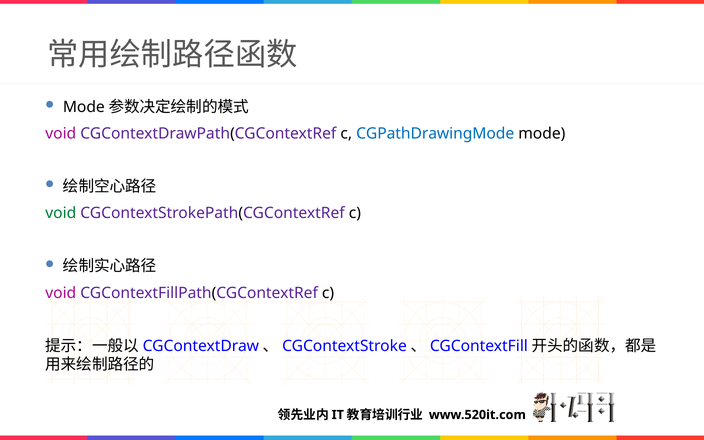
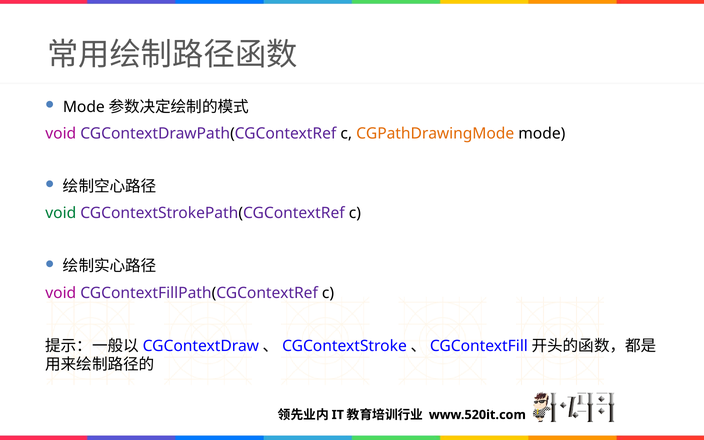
CGPathDrawingMode colour: blue -> orange (435, 134)
